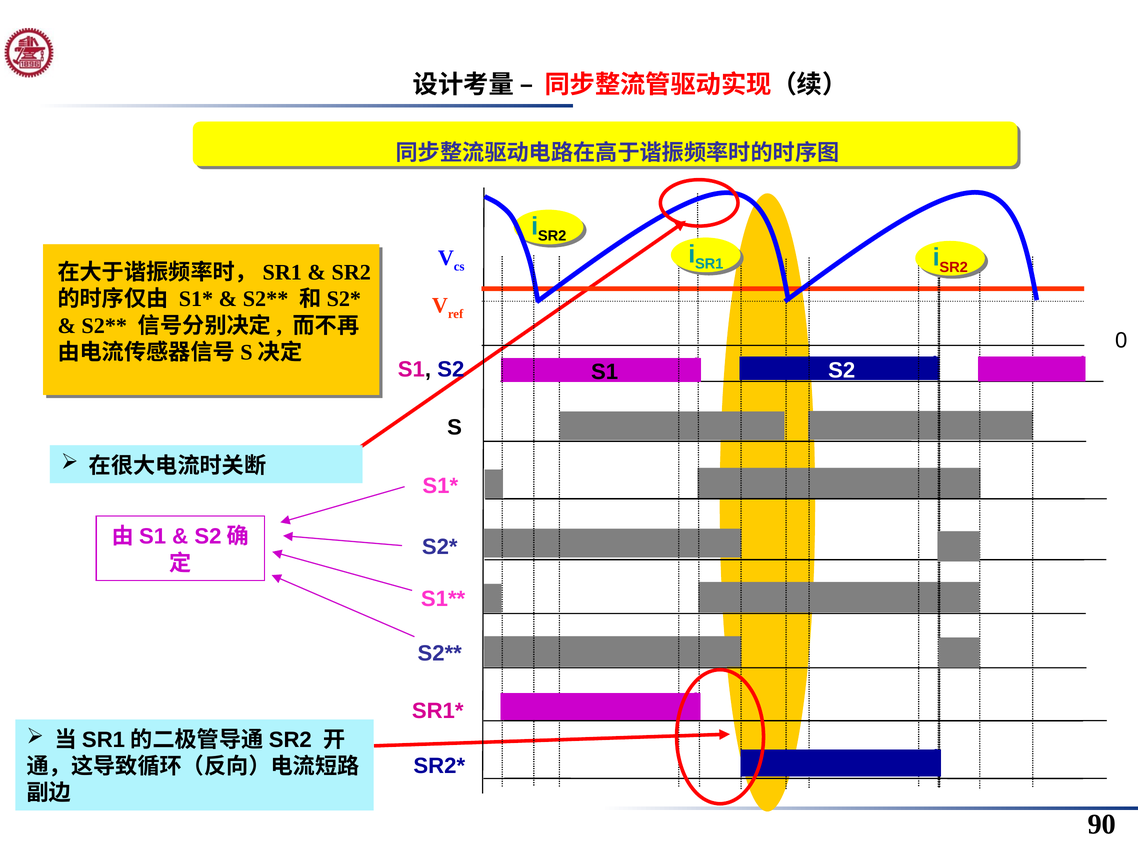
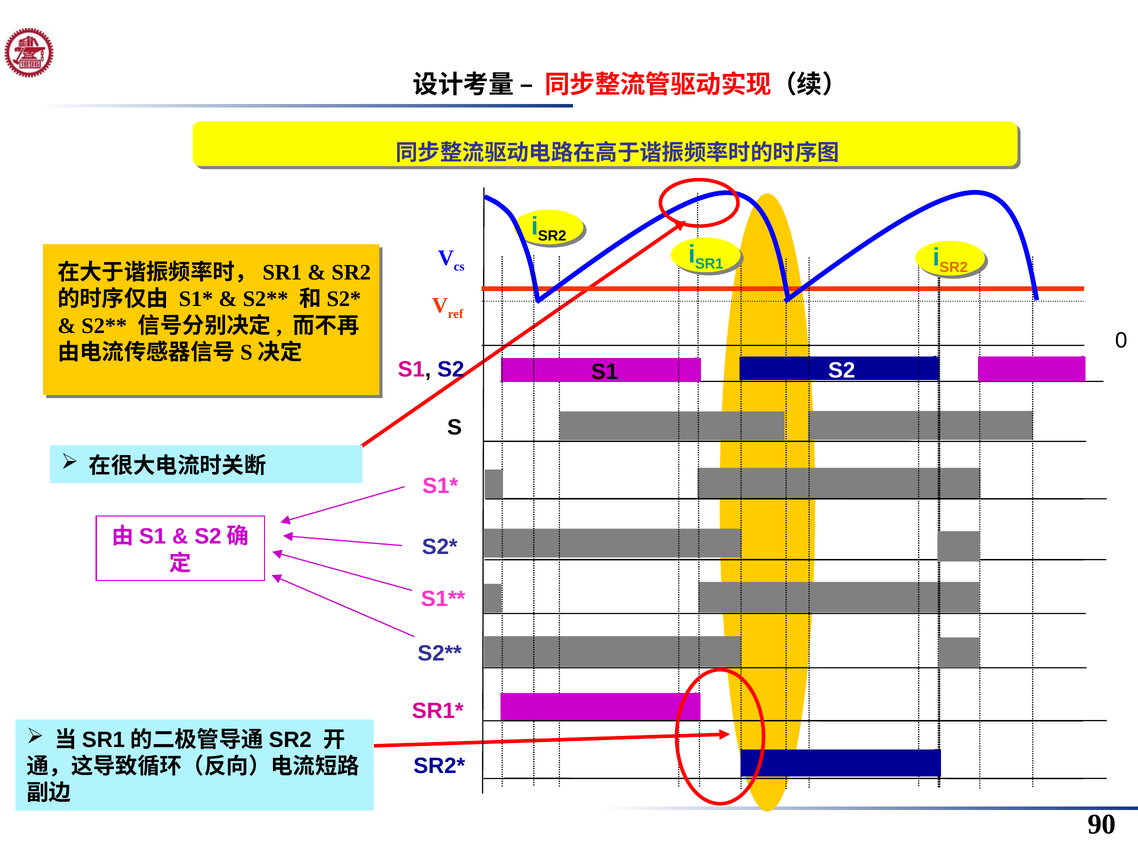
SR2 colour: red -> orange (954, 267)
